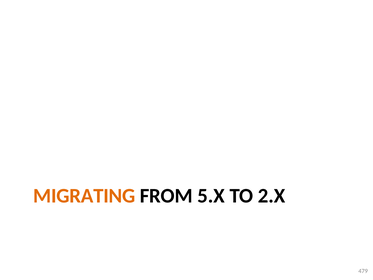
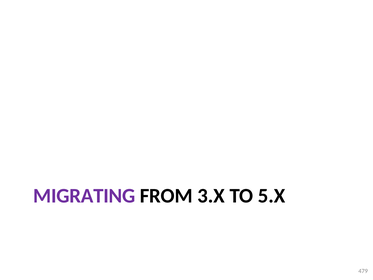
MIGRATING colour: orange -> purple (84, 196)
5.X: 5.X -> 3.X (211, 196)
2.X: 2.X -> 5.X (272, 196)
